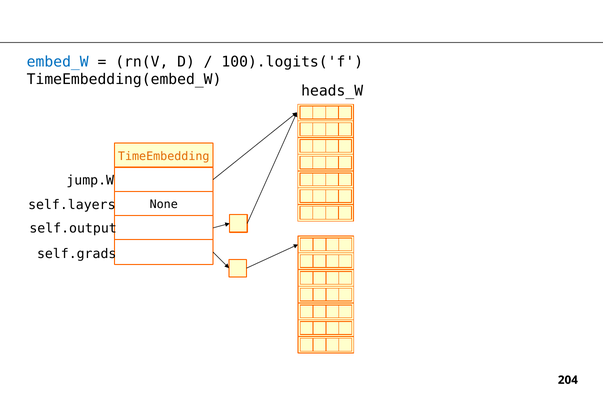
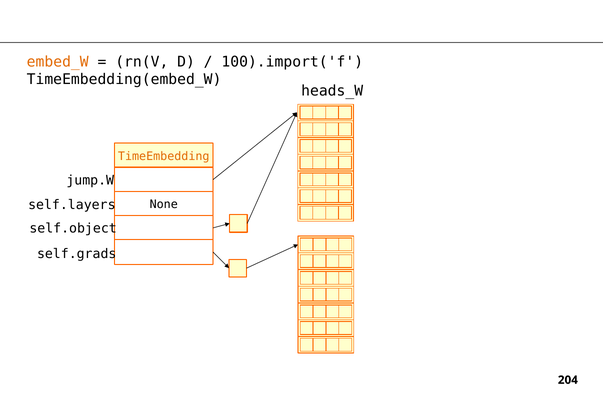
embed_W colour: blue -> orange (58, 62)
100).logits('f: 100).logits('f -> 100).import('f (292, 62)
self.output: self.output -> self.object (73, 228)
